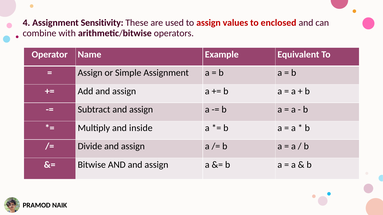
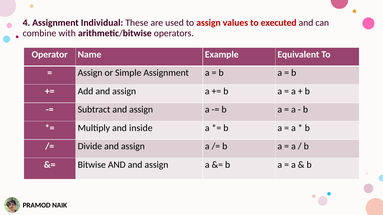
Sensitivity: Sensitivity -> Individual (102, 23)
enclosed: enclosed -> executed (279, 23)
